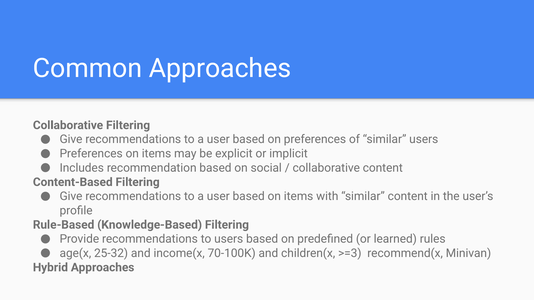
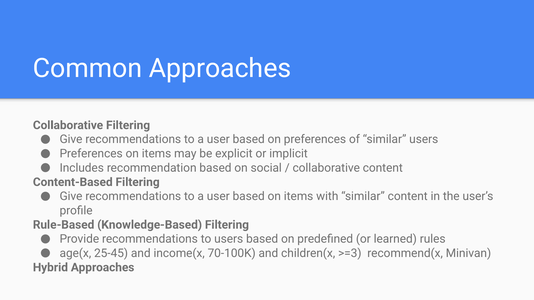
25-32: 25-32 -> 25-45 (111, 253)
